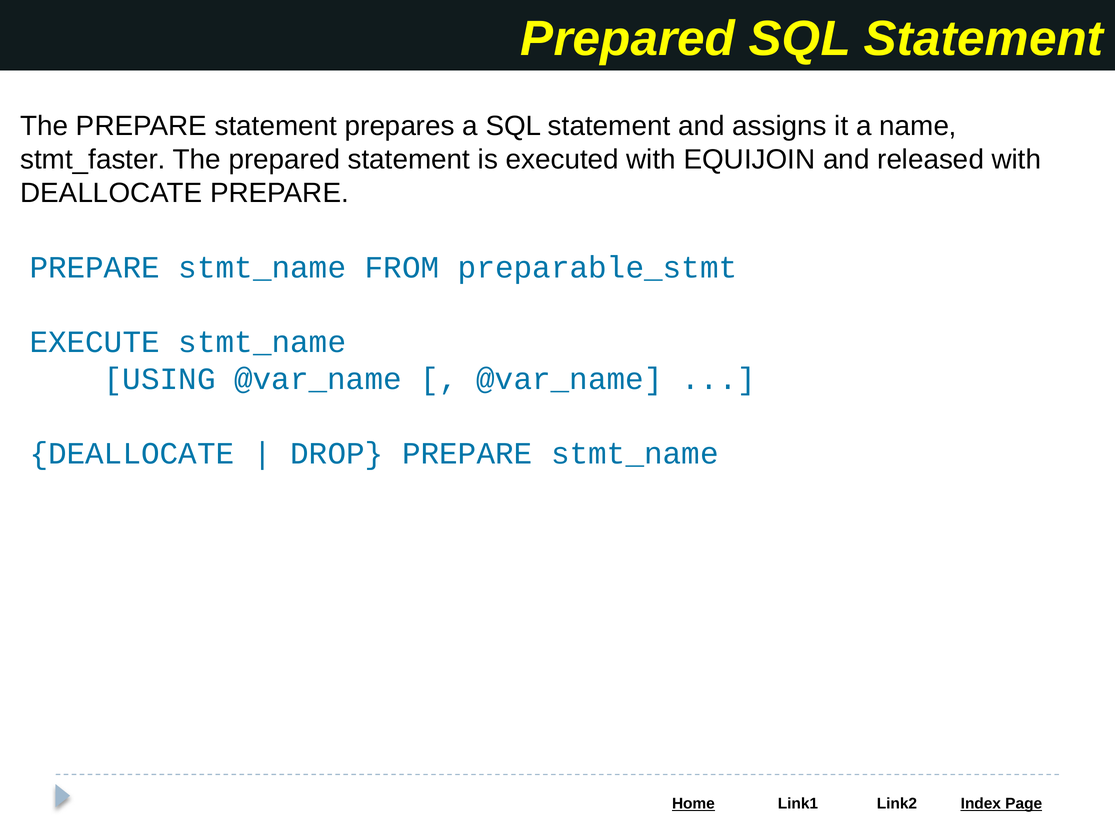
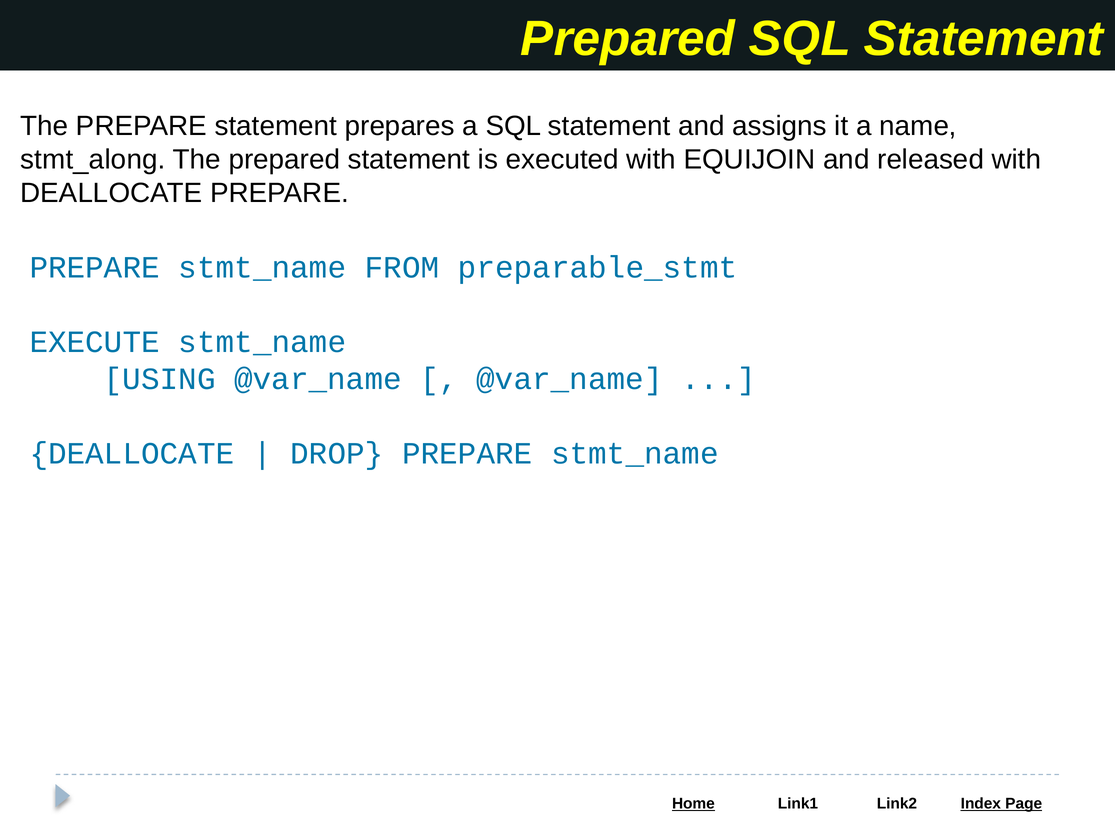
stmt_faster: stmt_faster -> stmt_along (93, 160)
